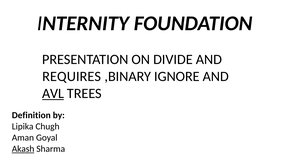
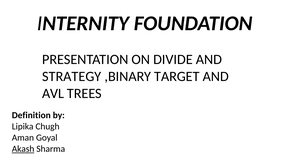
REQUIRES: REQUIRES -> STRATEGY (72, 76)
IGNORE: IGNORE -> TARGET (177, 76)
AVL underline: present -> none (53, 93)
